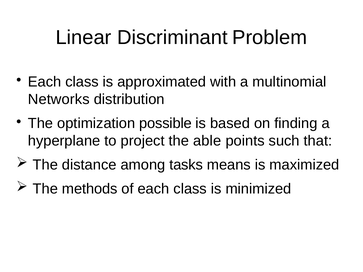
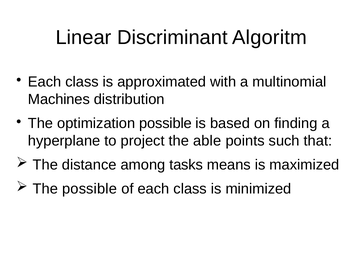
Problem: Problem -> Algoritm (270, 38)
Networks: Networks -> Machines (59, 99)
The methods: methods -> possible (90, 189)
